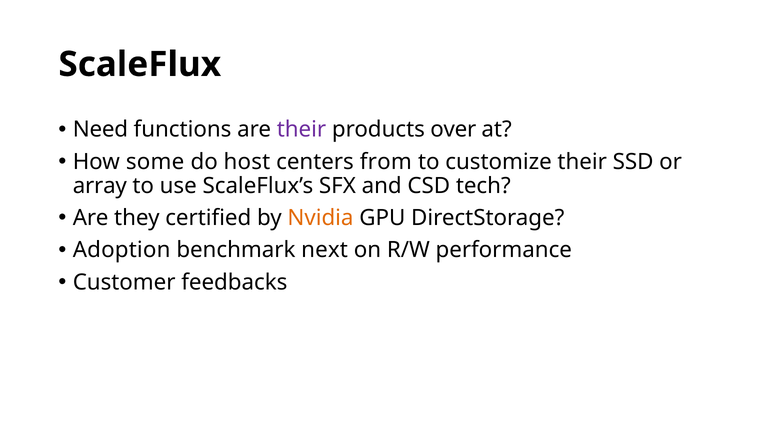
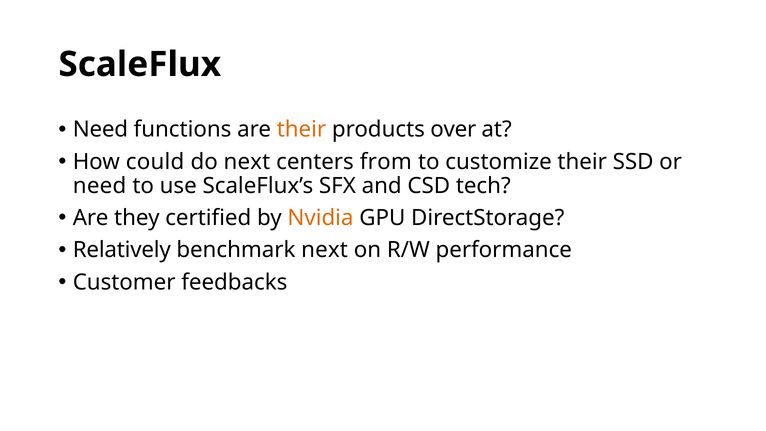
their colour: purple -> orange (301, 130)
some: some -> could (155, 162)
do host: host -> next (247, 162)
array: array -> need (100, 186)
Adoption: Adoption -> Relatively (122, 250)
